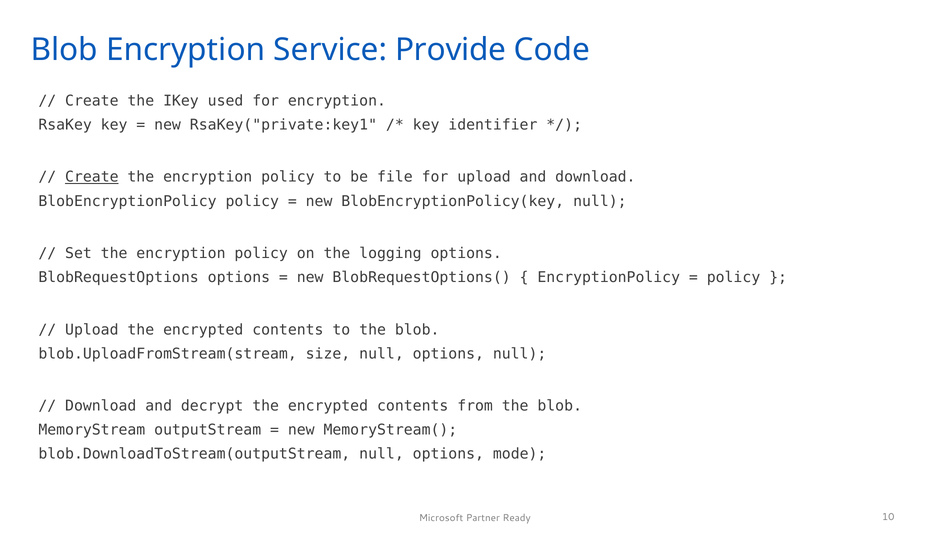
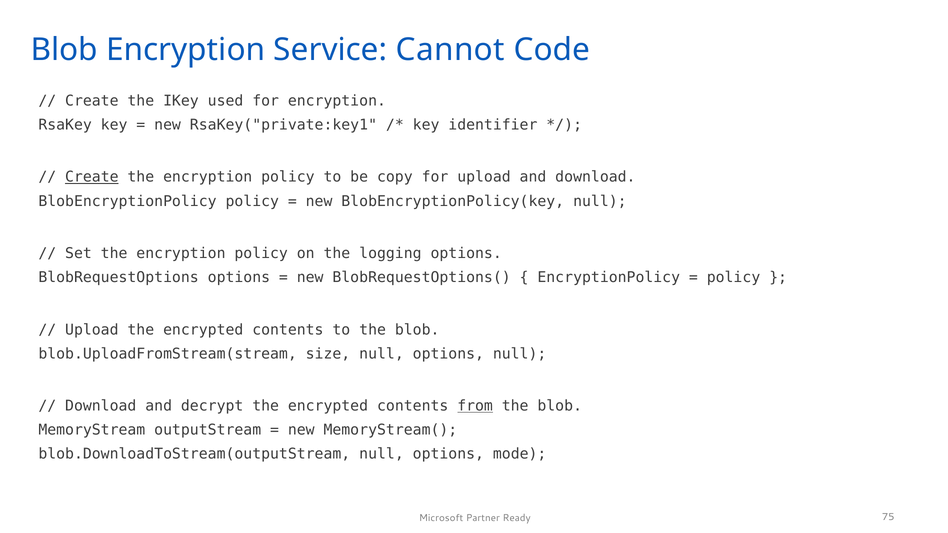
Provide: Provide -> Cannot (450, 50)
file: file -> copy (395, 177)
from underline: none -> present (475, 406)
10: 10 -> 75 (888, 517)
